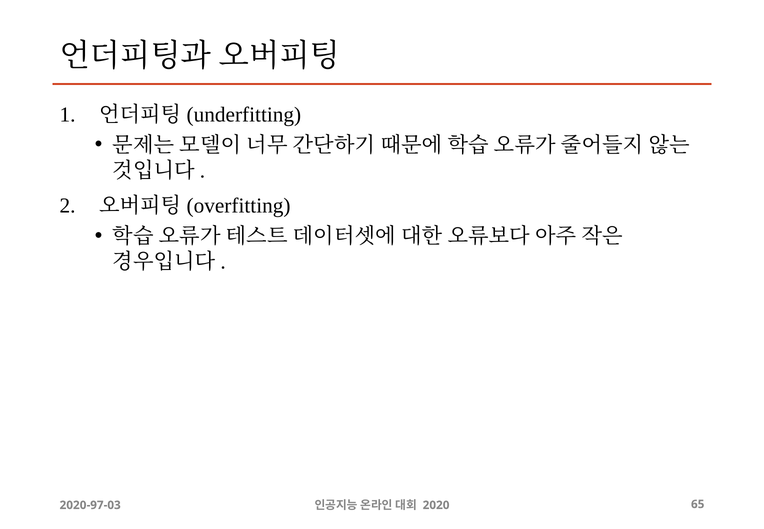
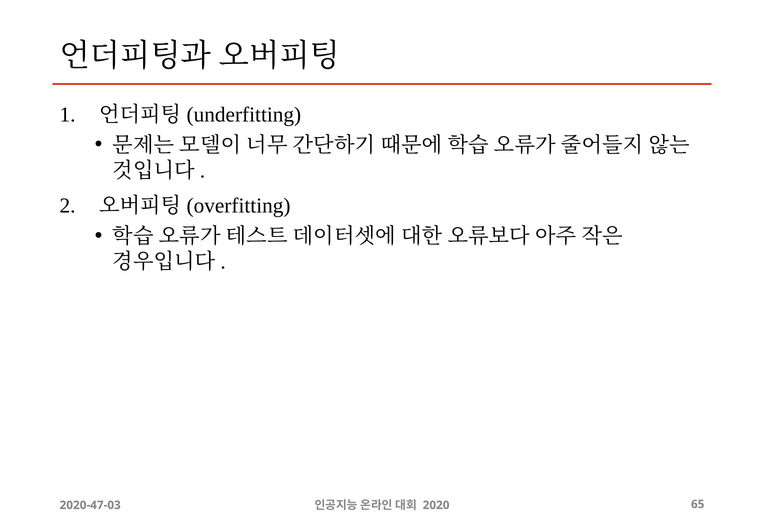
2020-97-03: 2020-97-03 -> 2020-47-03 (90, 505)
